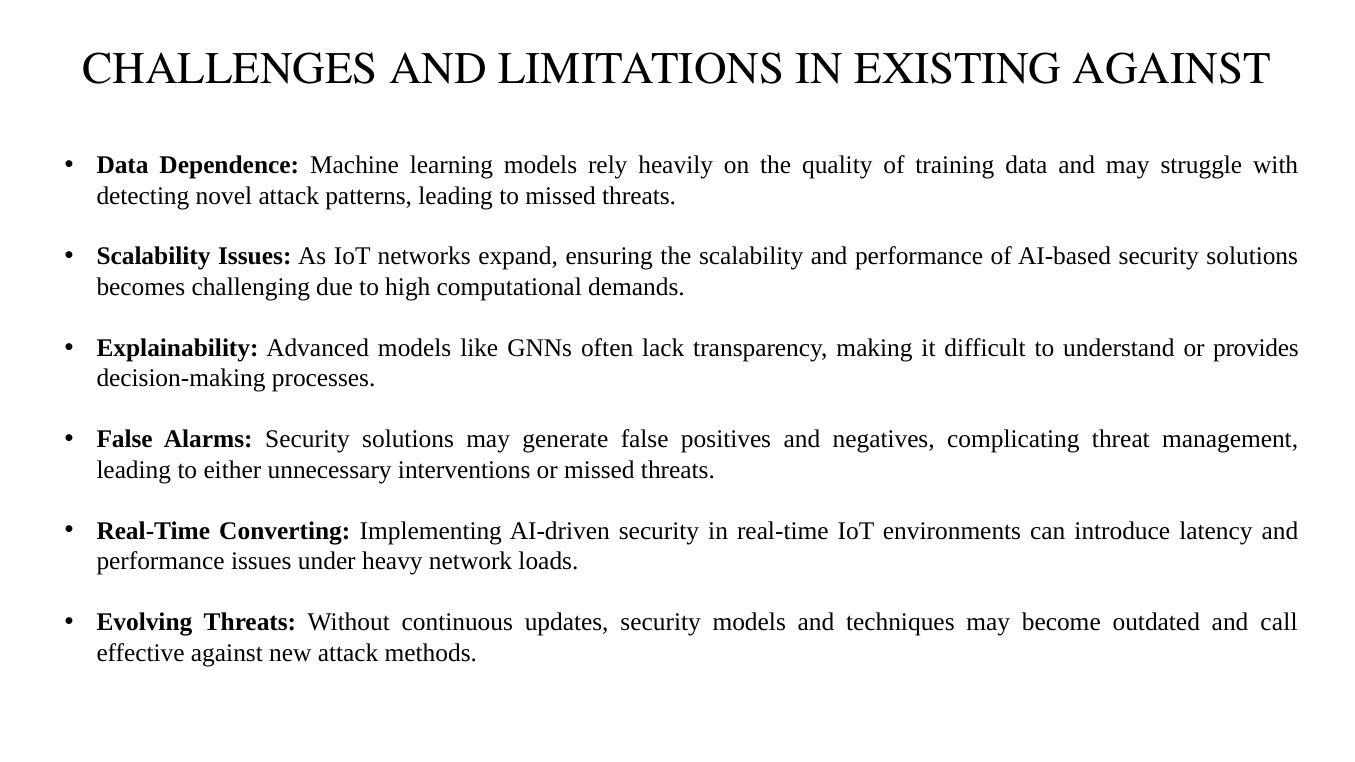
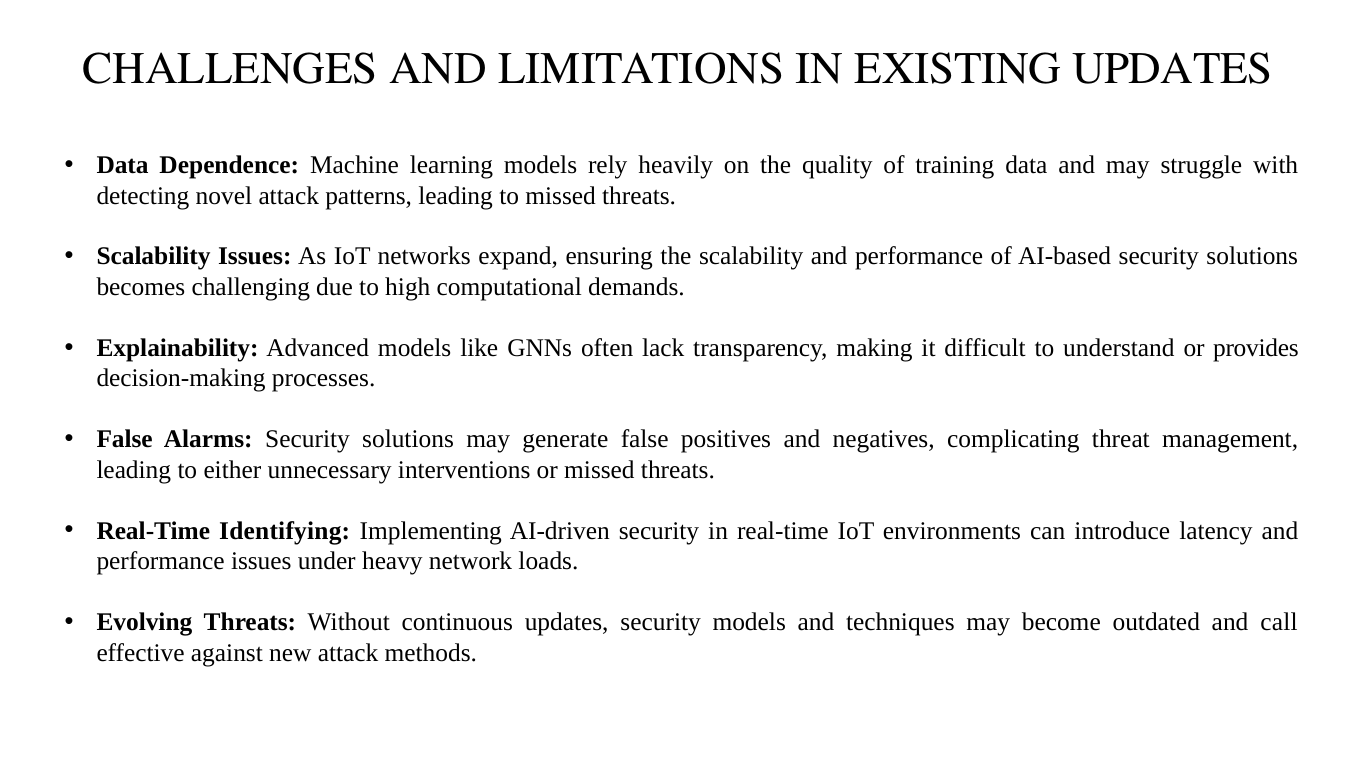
EXISTING AGAINST: AGAINST -> UPDATES (1172, 68)
Converting: Converting -> Identifying (285, 531)
